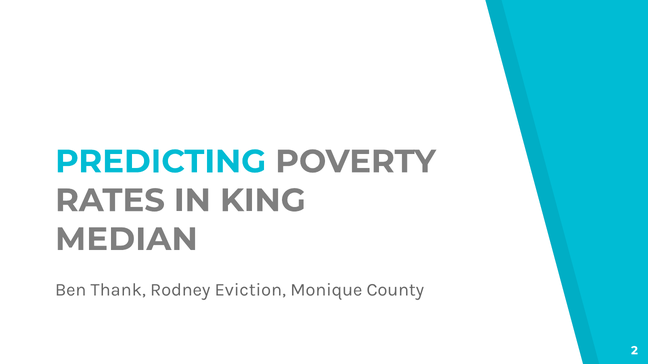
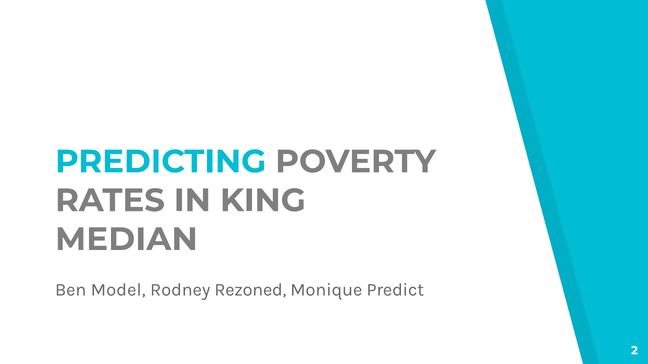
Thank: Thank -> Model (118, 290)
Eviction: Eviction -> Rezoned (250, 290)
County: County -> Predict (395, 290)
